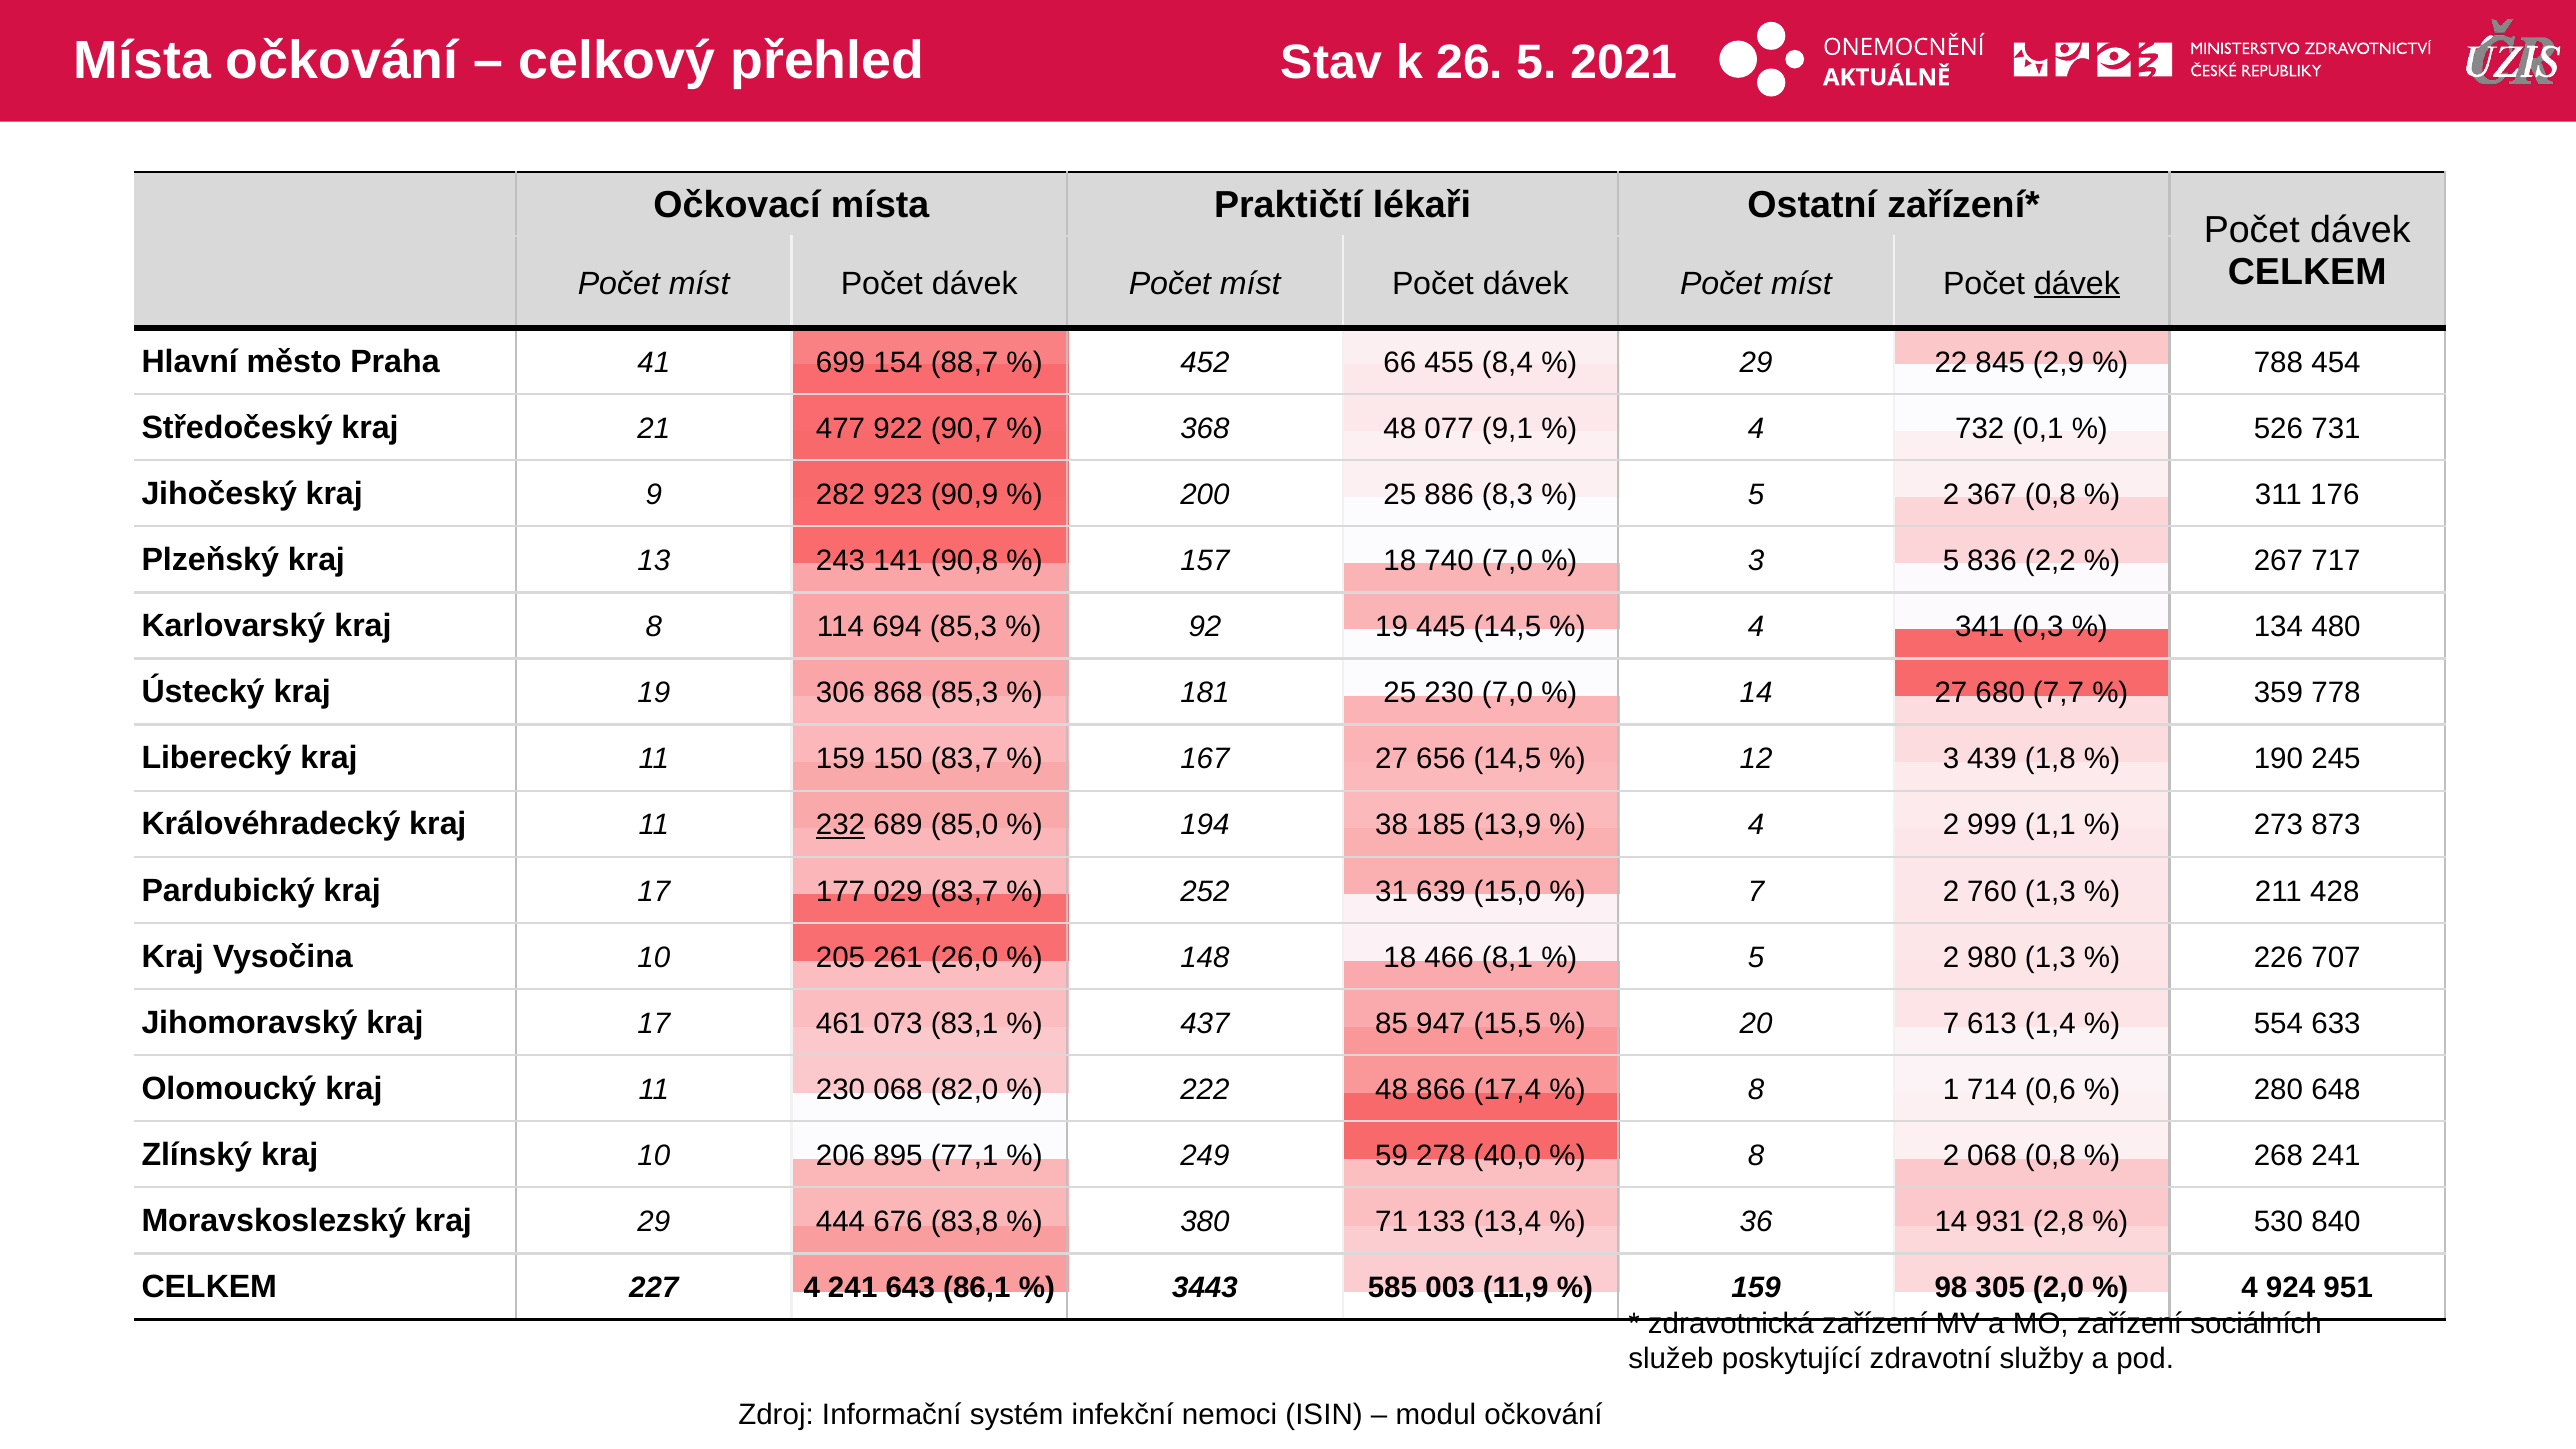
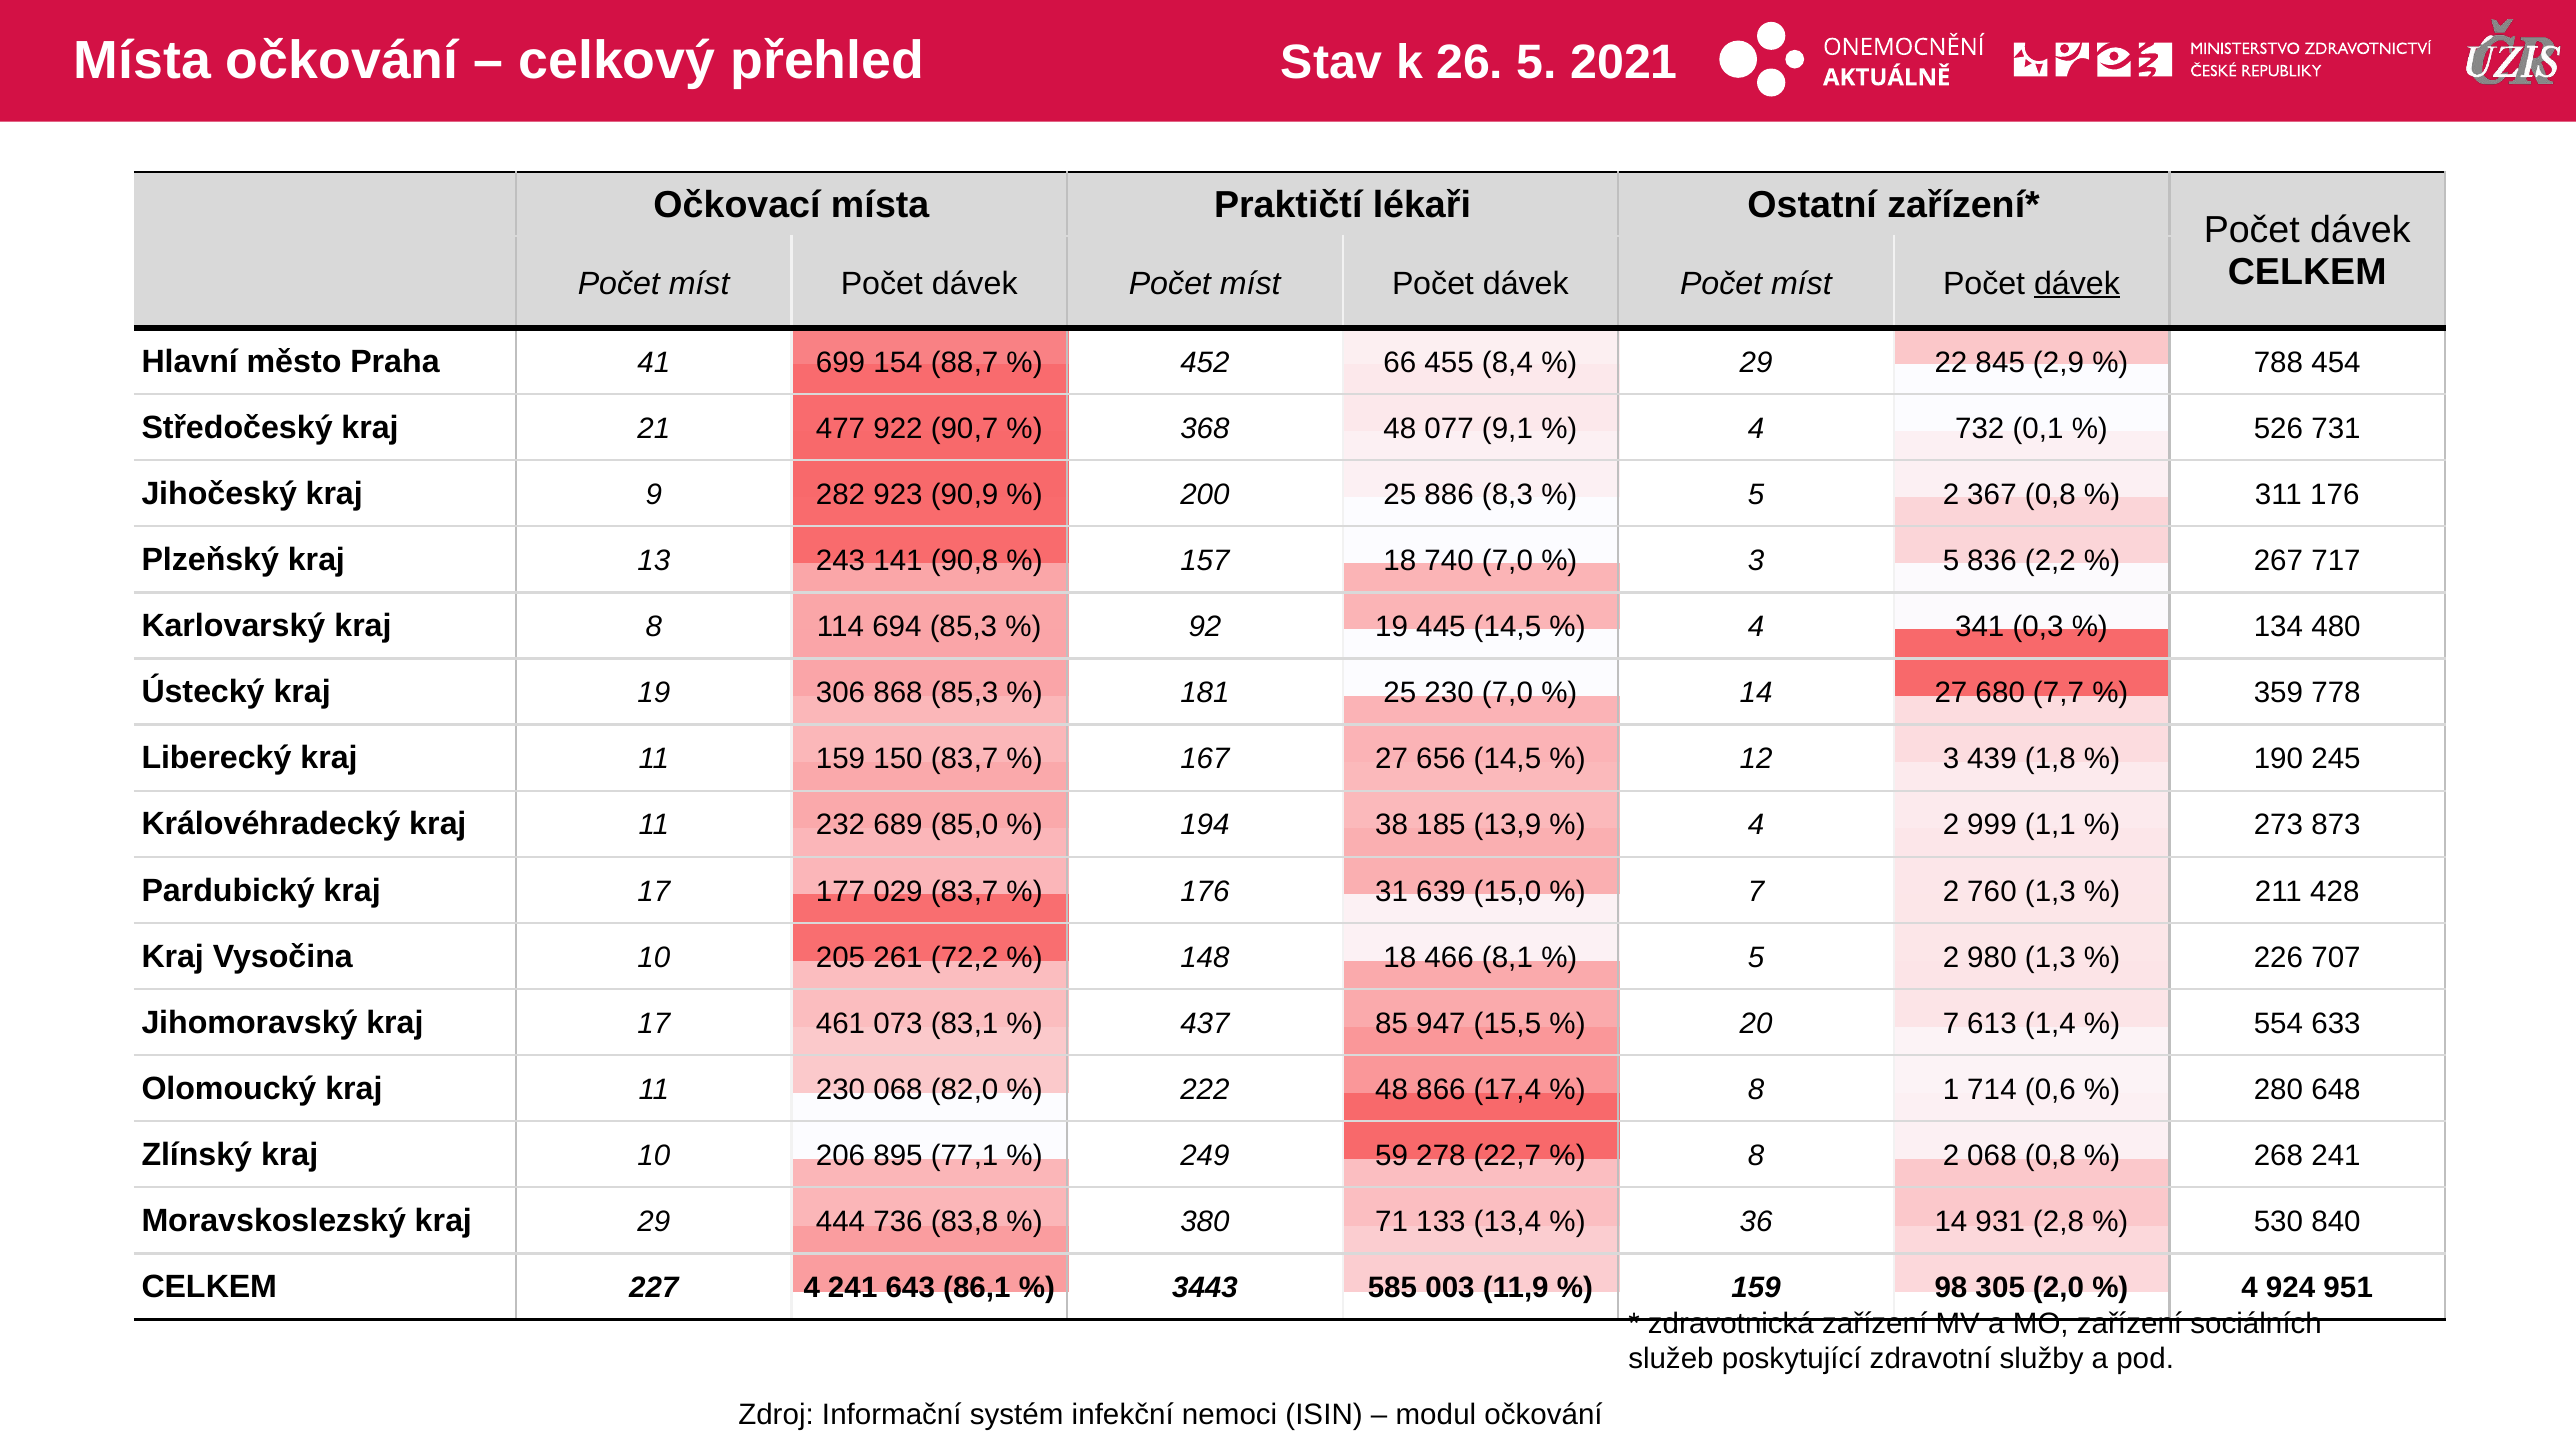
232 underline: present -> none (840, 825)
252: 252 -> 176 (1205, 891)
26,0: 26,0 -> 72,2 (965, 957)
40,0: 40,0 -> 22,7 (1507, 1156)
676: 676 -> 736 (898, 1222)
